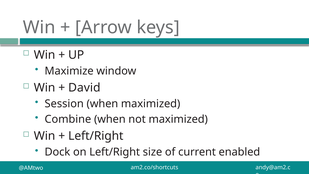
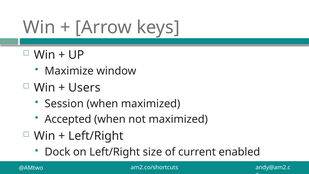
David: David -> Users (84, 88)
Combine: Combine -> Accepted (68, 119)
